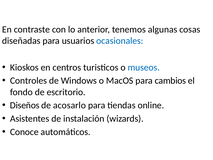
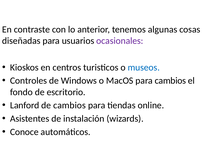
ocasionales colour: blue -> purple (120, 41)
Diseños: Diseños -> Lanford (25, 105)
de acosarlo: acosarlo -> cambios (70, 105)
